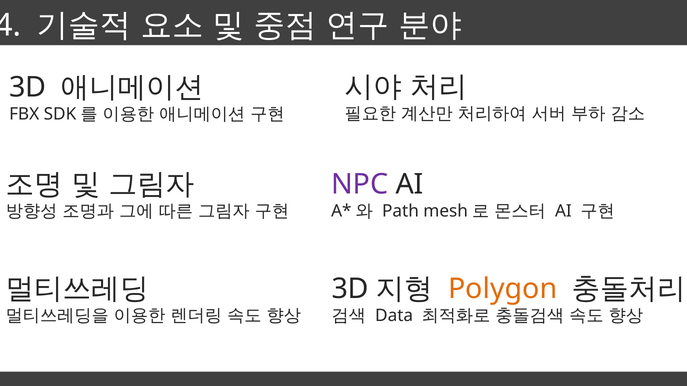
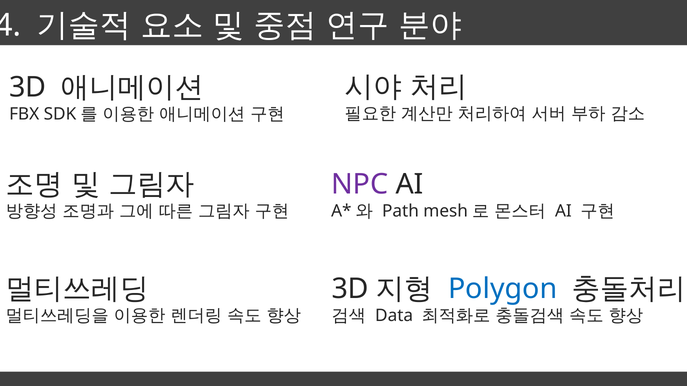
Polygon colour: orange -> blue (503, 289)
